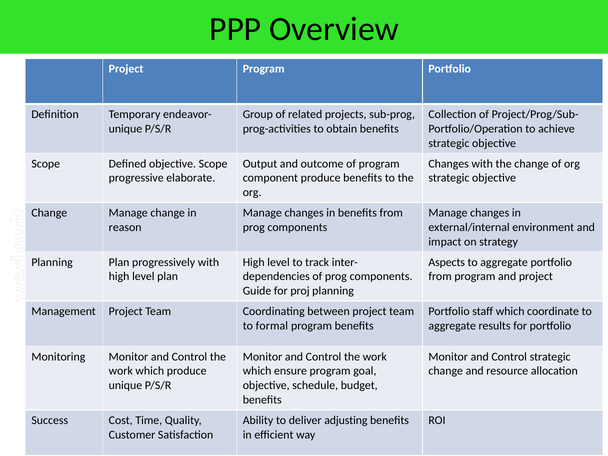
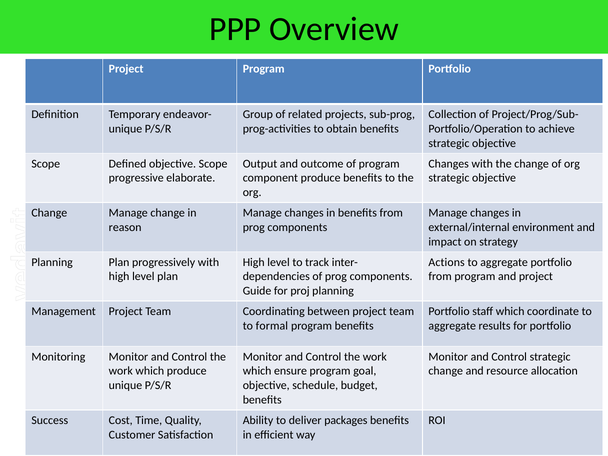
Aspects: Aspects -> Actions (447, 262)
adjusting: adjusting -> packages (346, 420)
